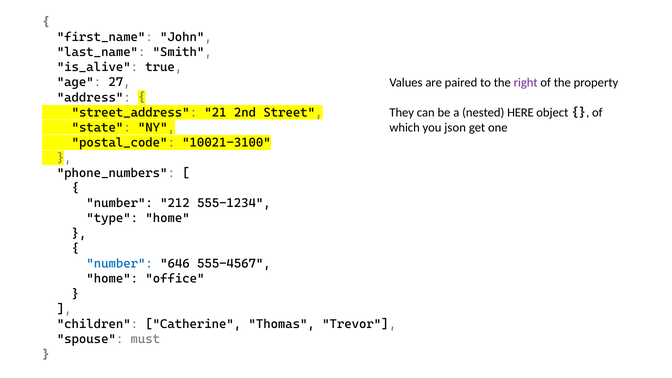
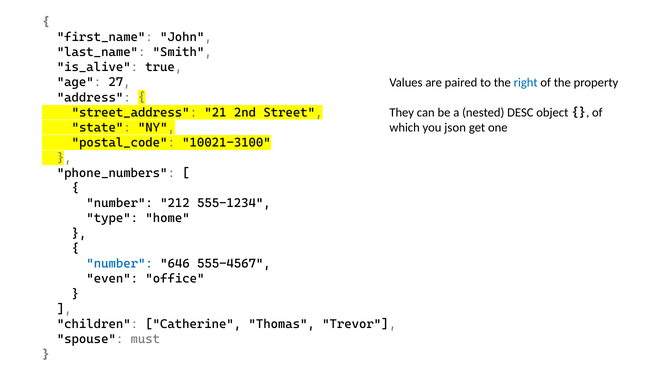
right colour: purple -> blue (526, 82)
HERE: HERE -> DESC (520, 113)
home: home -> even (112, 279)
